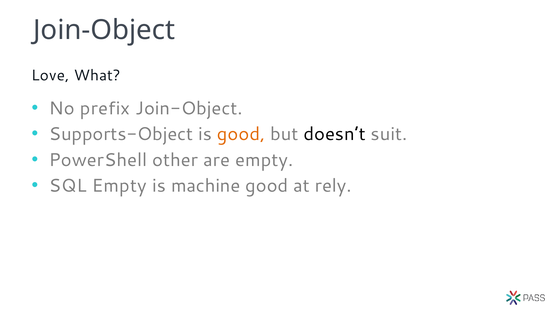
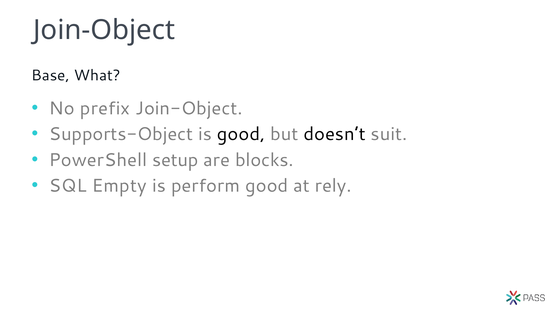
Love: Love -> Base (50, 75)
good colour: orange -> black (241, 134)
other: other -> setup (175, 160)
are empty: empty -> blocks (264, 160)
machine: machine -> perform (206, 186)
